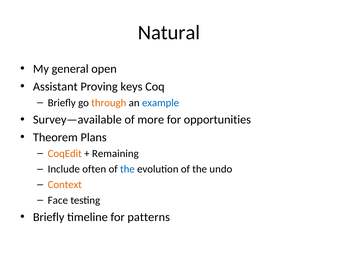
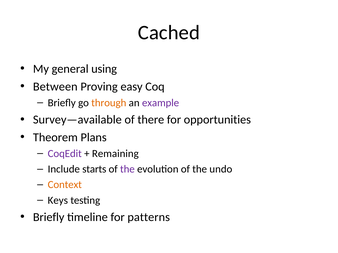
Natural: Natural -> Cached (169, 33)
open: open -> using (104, 69)
Assistant: Assistant -> Between (55, 87)
keys: keys -> easy (132, 87)
example colour: blue -> purple (161, 103)
more: more -> there (151, 120)
CoqEdit colour: orange -> purple (65, 154)
often: often -> starts (94, 169)
the colour: blue -> purple (127, 169)
Face: Face -> Keys (58, 201)
